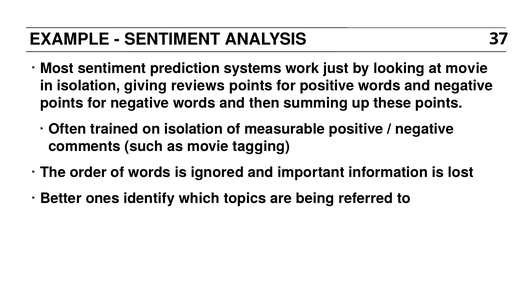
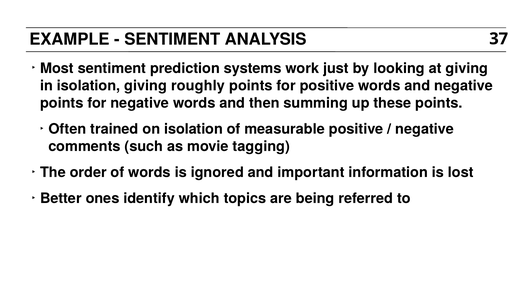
at movie: movie -> giving (467, 68)
reviews: reviews -> roughly (198, 86)
